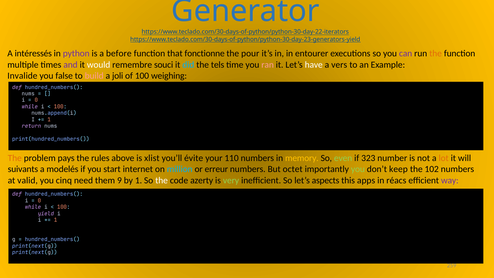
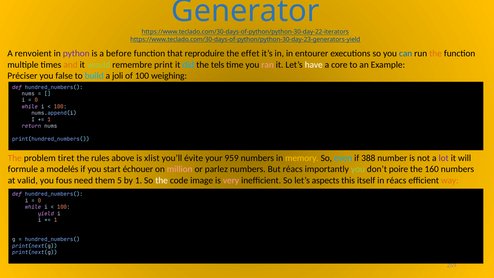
intéressés: intéressés -> renvoient (33, 54)
fonctionne: fonctionne -> reproduire (205, 54)
pour: pour -> effet (250, 54)
can colour: purple -> blue (406, 54)
and colour: purple -> orange (71, 65)
would colour: white -> light green (99, 65)
souci: souci -> print (164, 65)
vers: vers -> core (339, 65)
Invalide: Invalide -> Préciser (22, 76)
build colour: pink -> light blue (94, 76)
pays: pays -> tiret (66, 158)
110: 110 -> 959 (232, 158)
even colour: light green -> light blue (343, 158)
323: 323 -> 388 (368, 158)
lot colour: orange -> purple (444, 158)
suivants: suivants -> formule (23, 169)
internet: internet -> échouer (138, 169)
million colour: light blue -> pink (180, 169)
erreur: erreur -> parlez (216, 169)
But octet: octet -> réacs (293, 169)
keep: keep -> poire (399, 169)
102: 102 -> 160 (432, 169)
cinq: cinq -> fous (64, 180)
9: 9 -> 5 (119, 180)
azerty: azerty -> image (202, 180)
very colour: light green -> pink (231, 180)
apps: apps -> itself (366, 180)
way colour: purple -> orange (450, 180)
